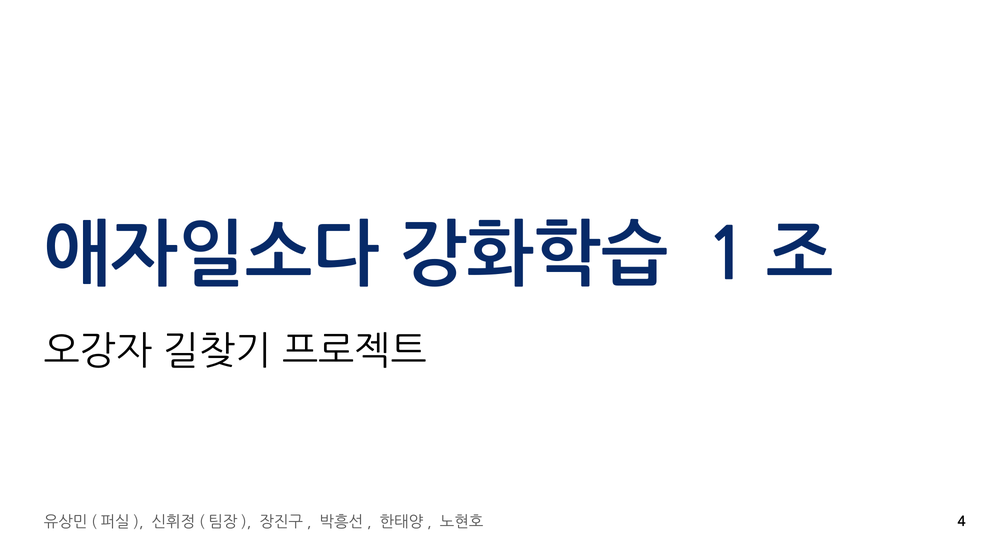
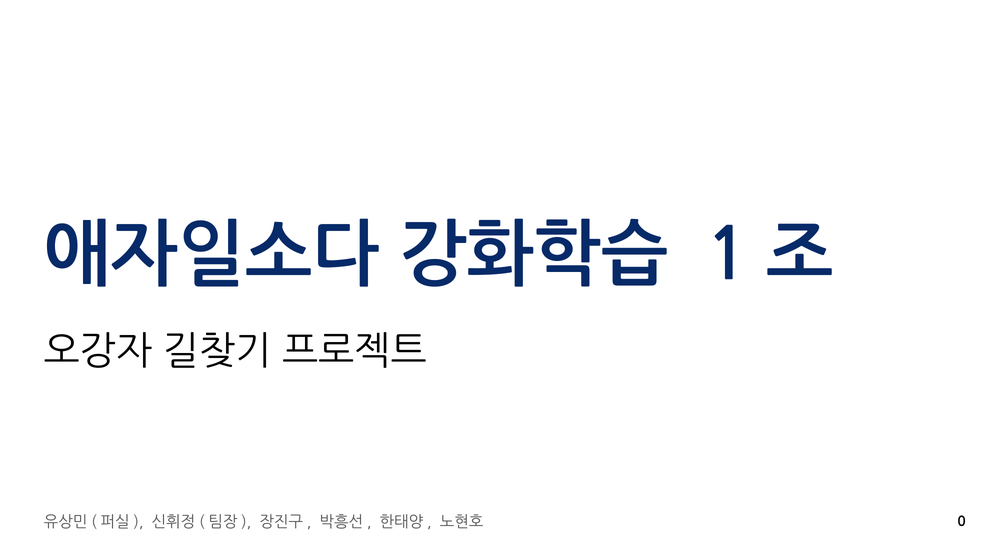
4: 4 -> 0 (962, 521)
